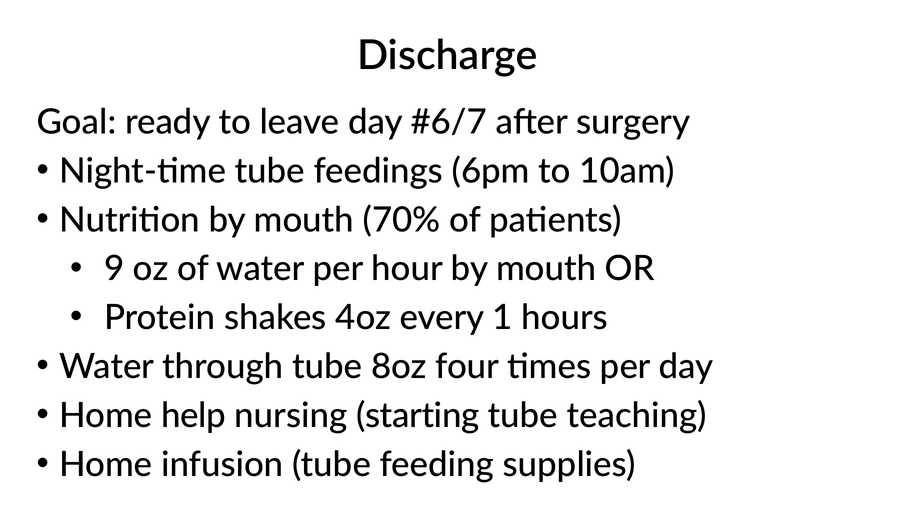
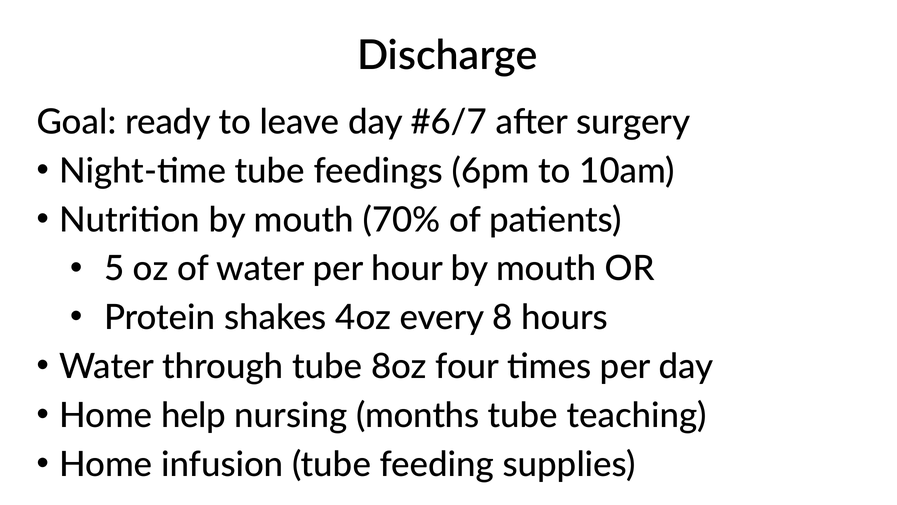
9: 9 -> 5 (114, 269)
1: 1 -> 8 (502, 318)
starting: starting -> months (418, 415)
